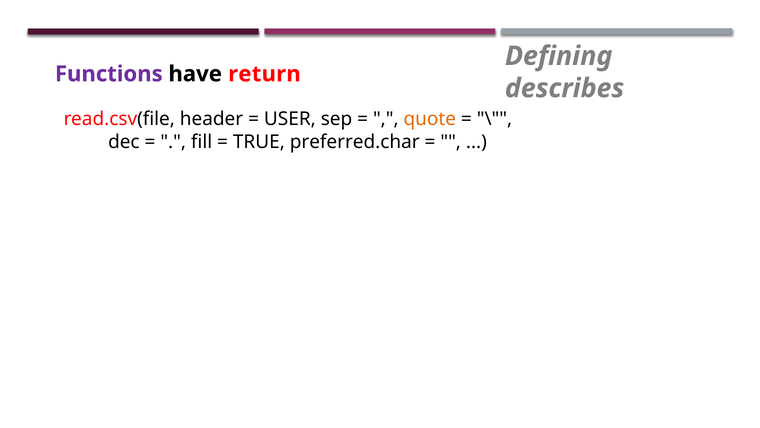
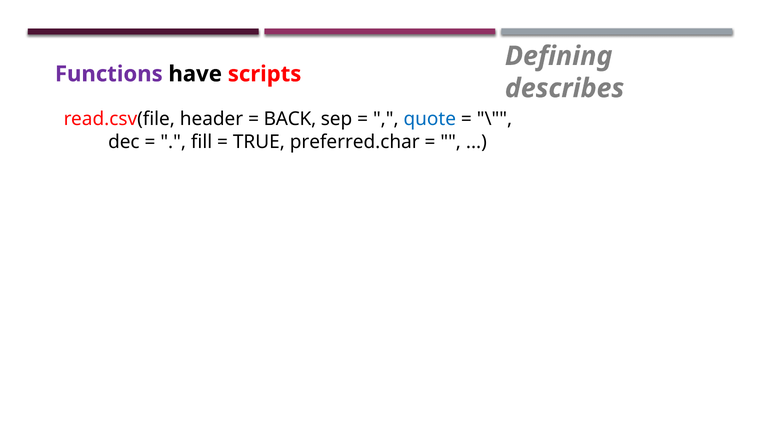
return: return -> scripts (265, 74)
USER: USER -> BACK (290, 119)
quote colour: orange -> blue (430, 119)
